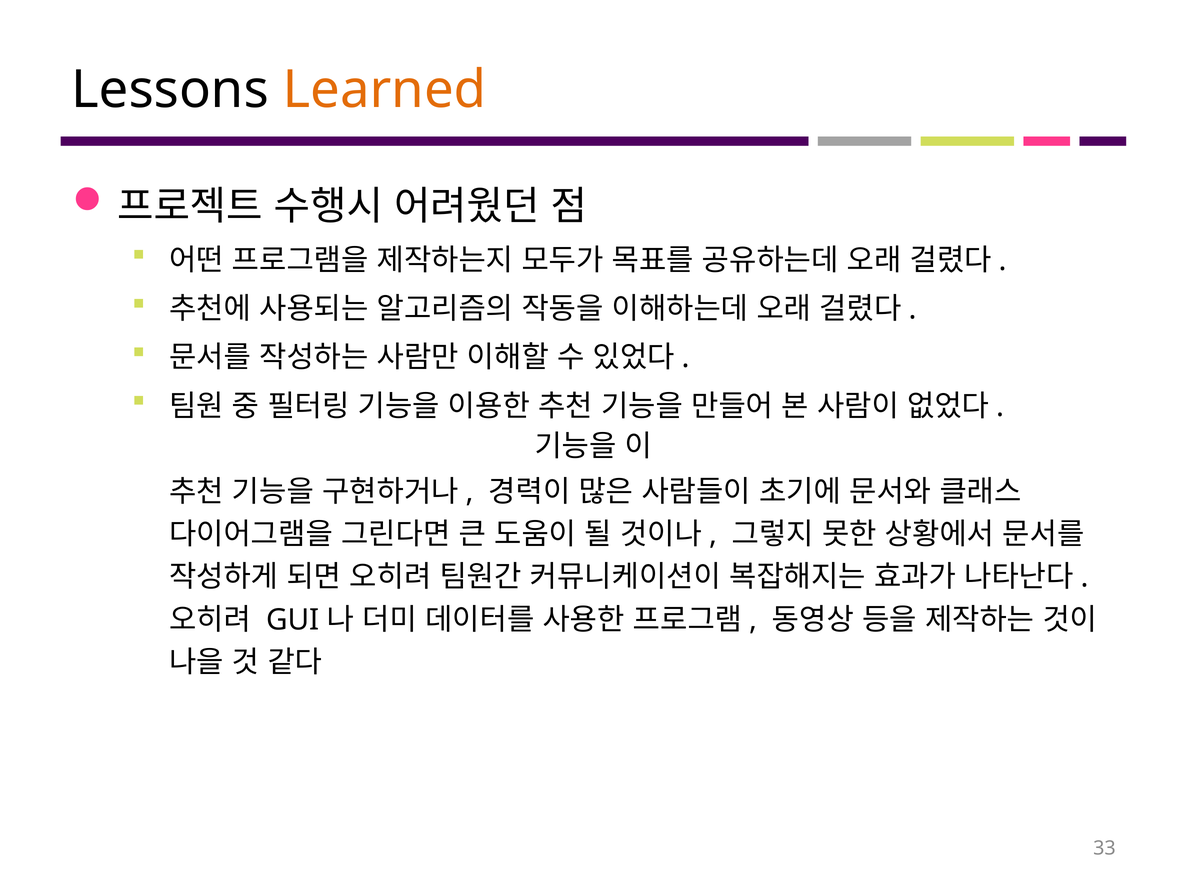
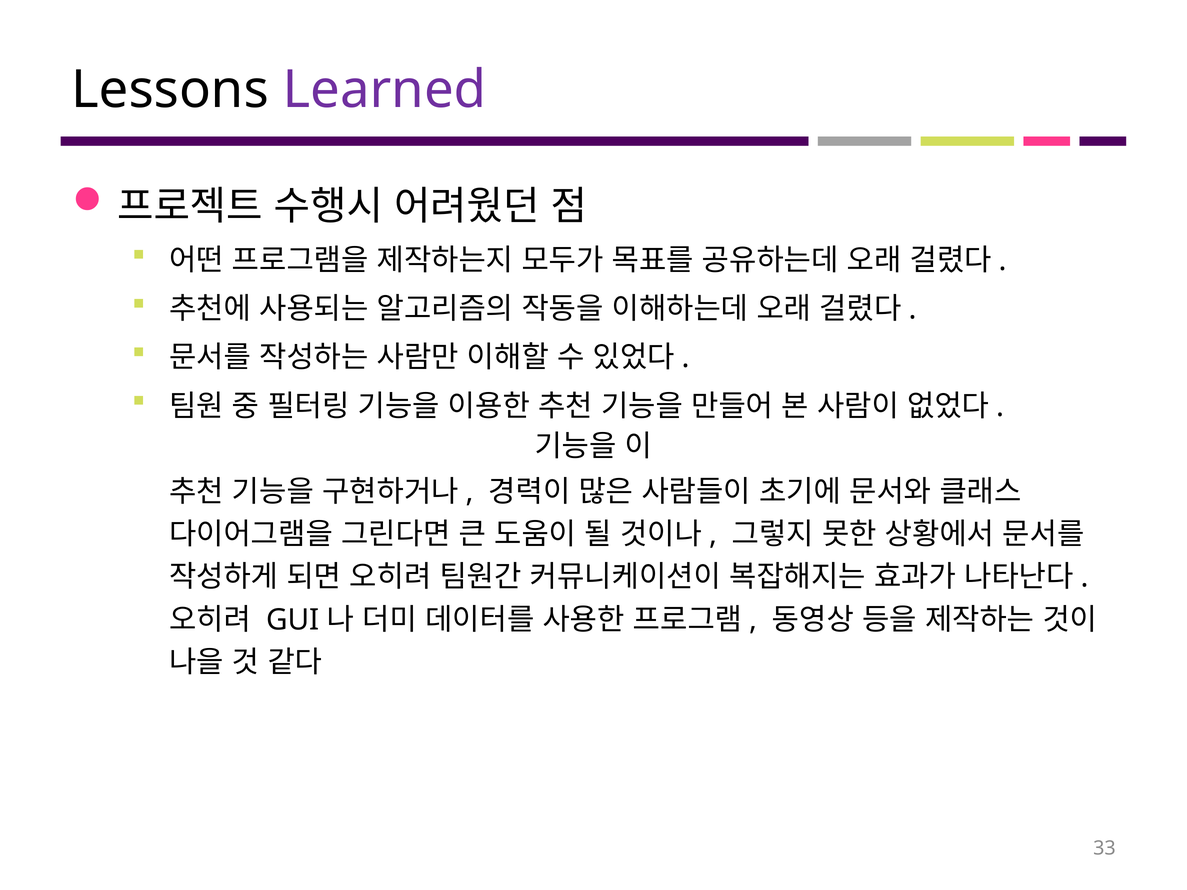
Learned colour: orange -> purple (384, 90)
